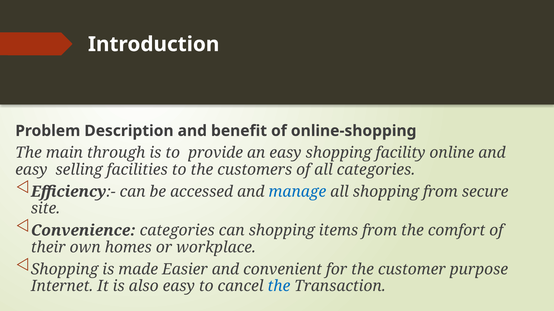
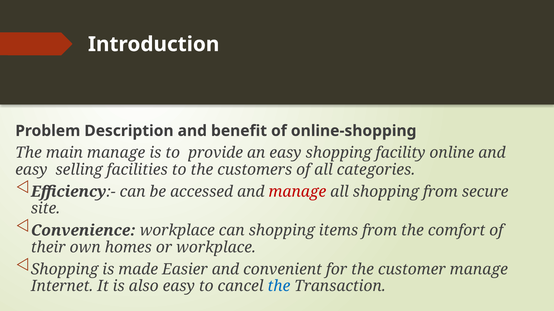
main through: through -> manage (116, 153)
manage colour: blue -> red (297, 192)
Convenience categories: categories -> workplace (177, 231)
customer purpose: purpose -> manage (479, 270)
